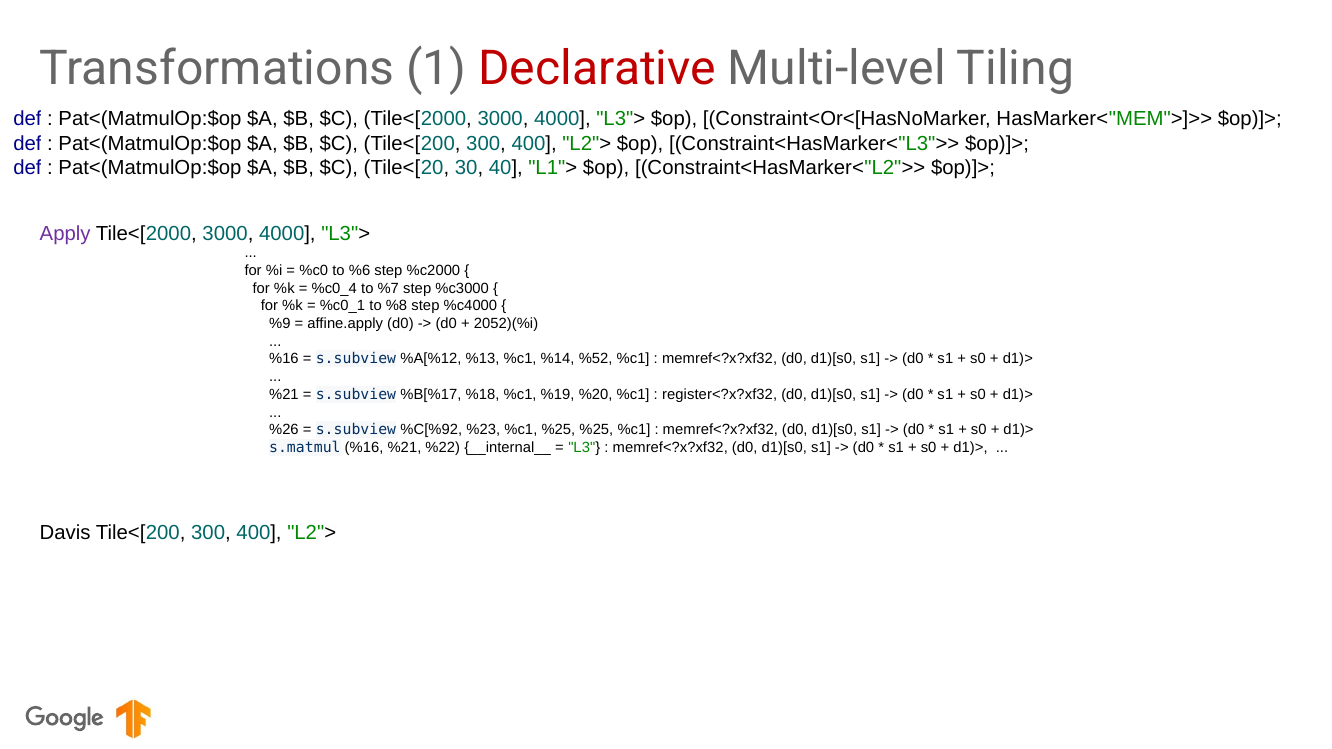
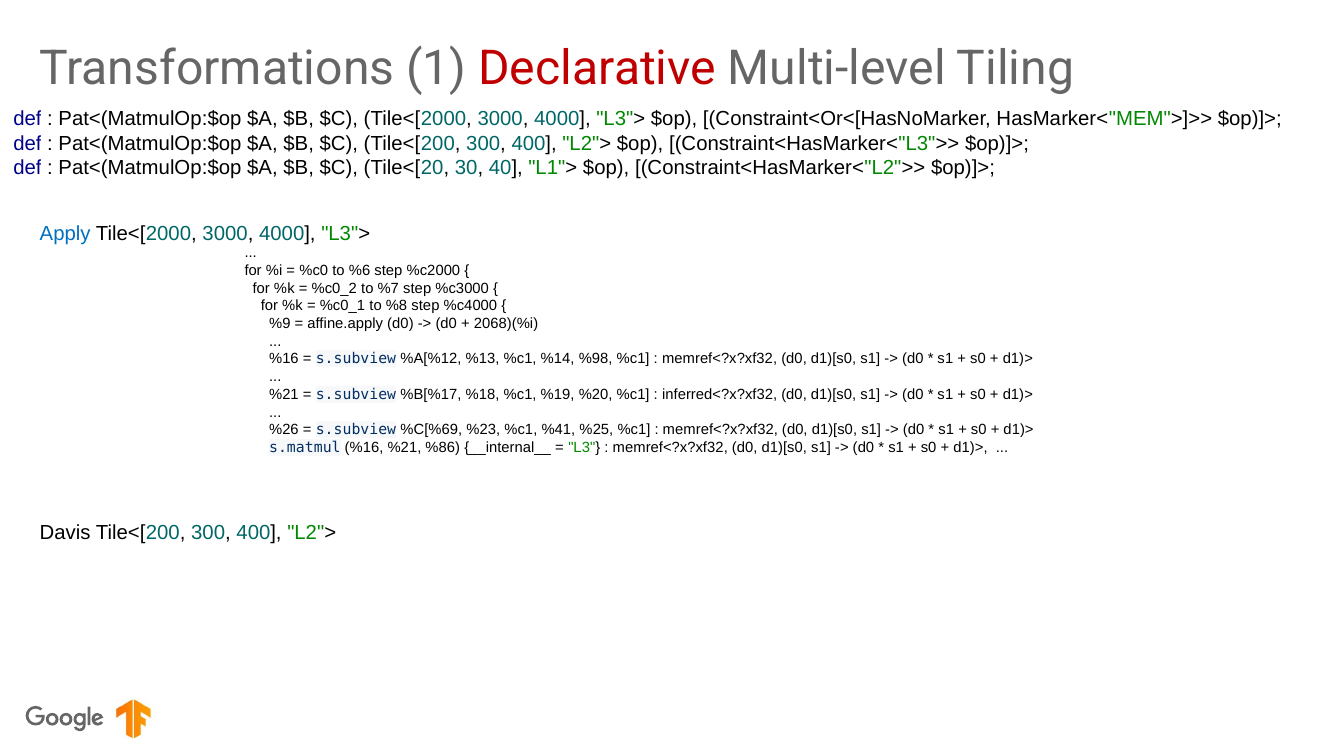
Apply colour: purple -> blue (65, 234)
%c0_4: %c0_4 -> %c0_2 (334, 288)
2052)(%i: 2052)(%i -> 2068)(%i (506, 324)
%52: %52 -> %98 (596, 359)
register<?x?xf32: register<?x?xf32 -> inferred<?x?xf32 (720, 395)
%C[%92: %C[%92 -> %C[%69 (431, 430)
%c1 %25: %25 -> %41 (558, 430)
%22: %22 -> %86 (443, 448)
